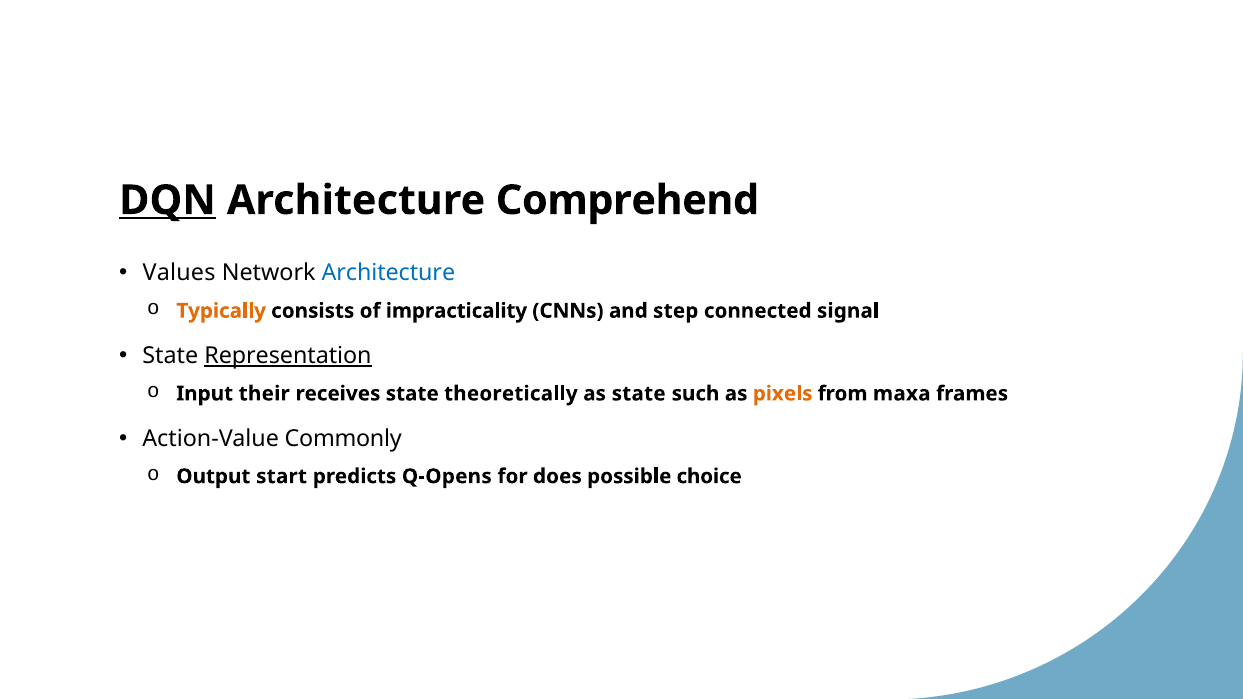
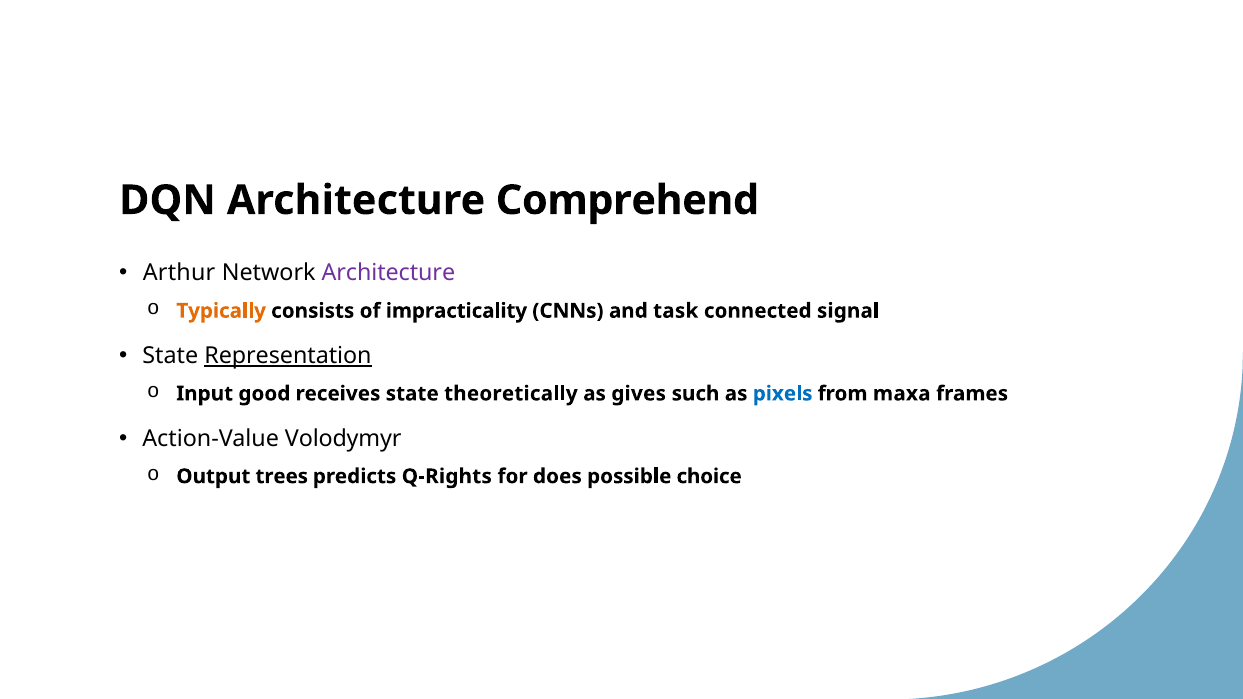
DQN underline: present -> none (168, 200)
Values: Values -> Arthur (179, 273)
Architecture colour: blue -> purple (388, 273)
step: step -> task (676, 311)
their: their -> good (264, 394)
as state: state -> gives (639, 394)
pixels colour: orange -> blue (783, 394)
Commonly: Commonly -> Volodymyr (343, 439)
start: start -> trees (282, 477)
Q-Opens: Q-Opens -> Q-Rights (447, 477)
